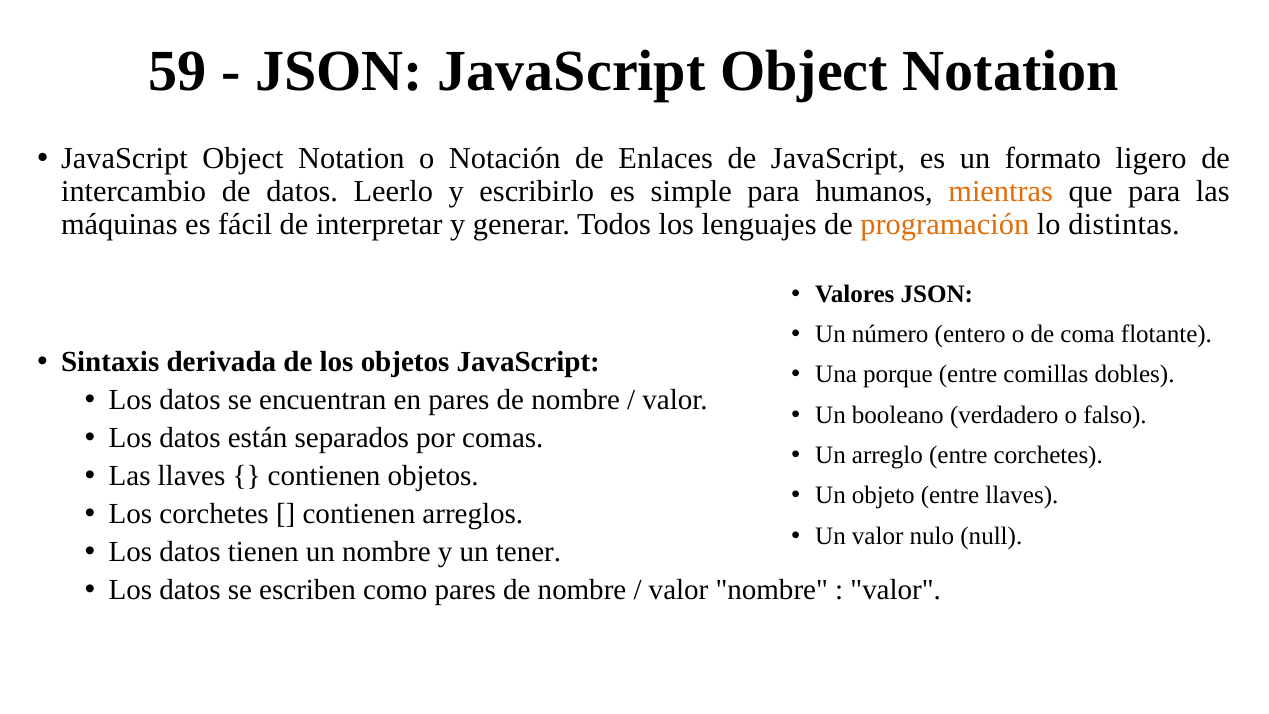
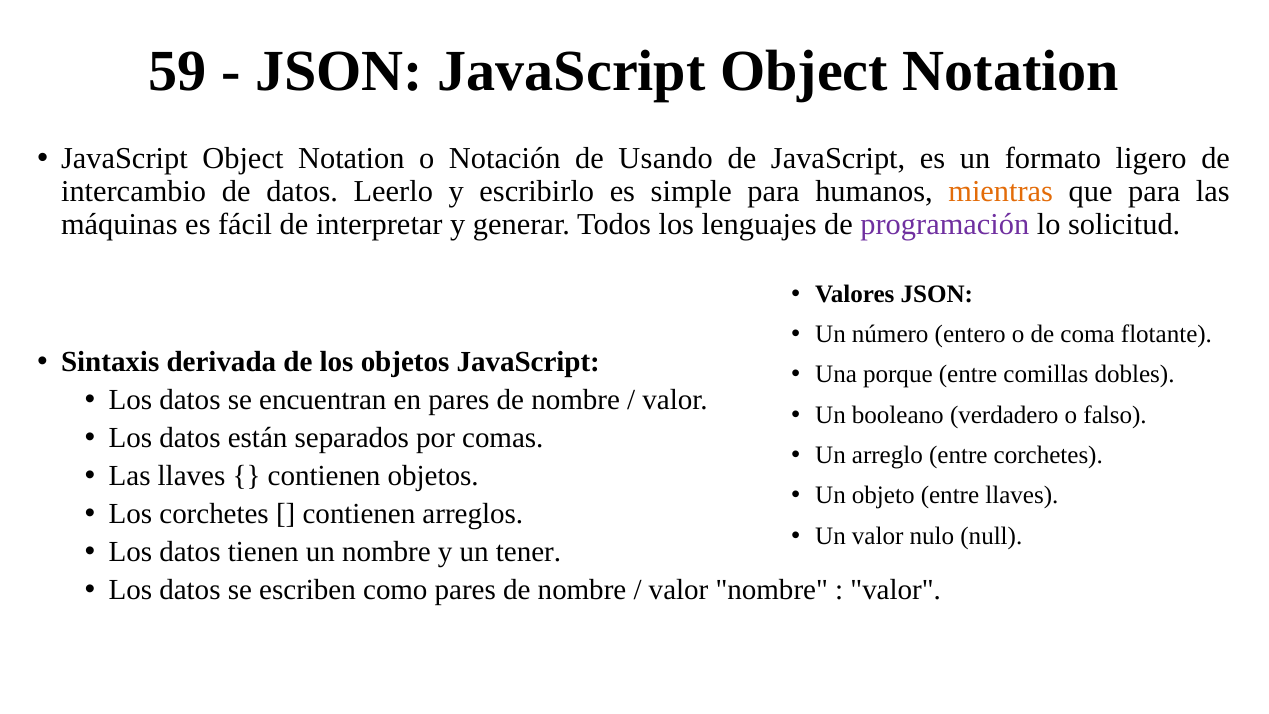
Enlaces: Enlaces -> Usando (666, 159)
programación colour: orange -> purple (945, 224)
distintas: distintas -> solicitud (1124, 224)
